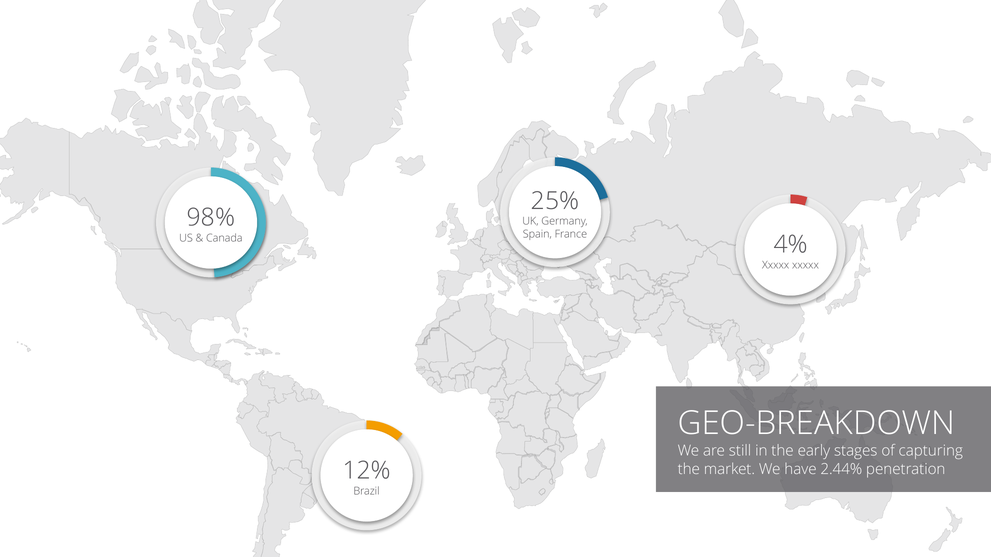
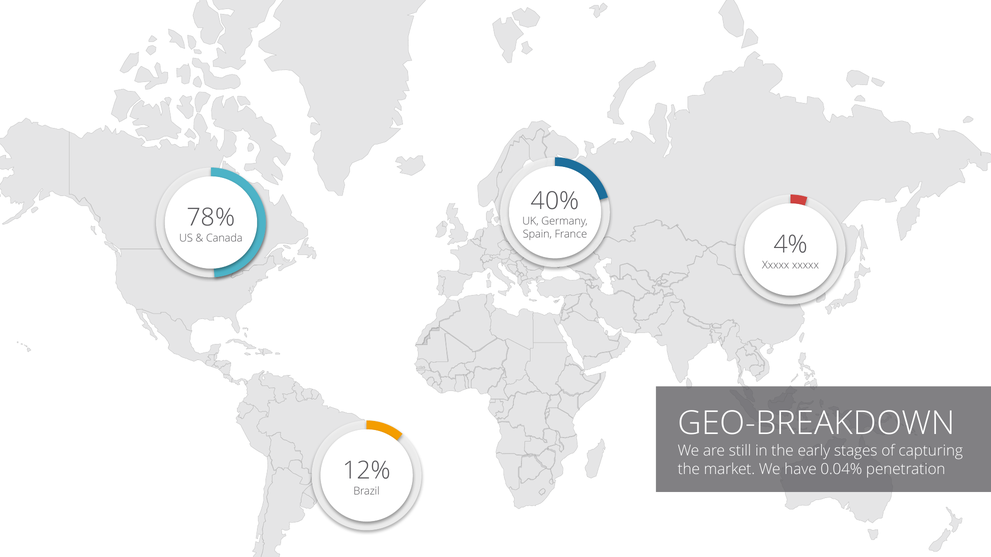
25%: 25% -> 40% (555, 201)
98%: 98% -> 78% (211, 218)
2.44%: 2.44% -> 0.04% (841, 469)
